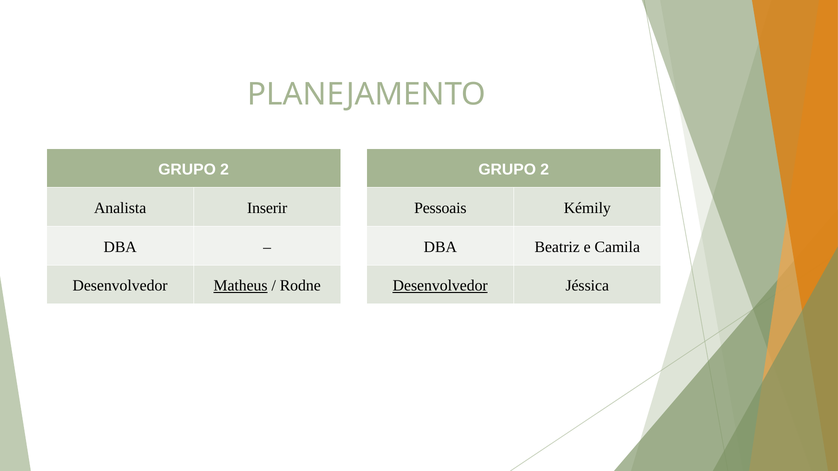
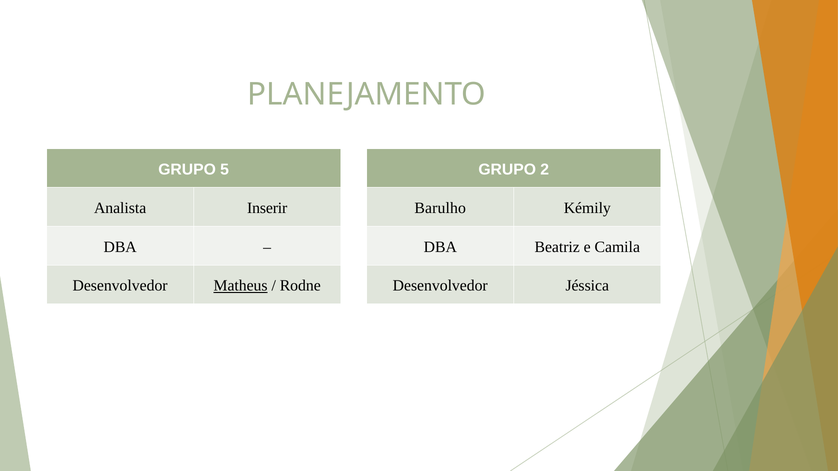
2: 2 -> 5 (225, 170)
Pessoais: Pessoais -> Barulho (440, 208)
Desenvolvedor underline: present -> none (440, 286)
